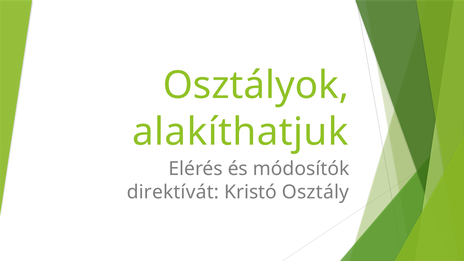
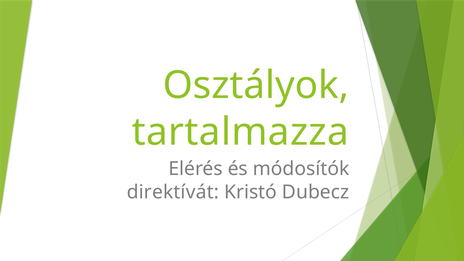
alakíthatjuk: alakíthatjuk -> tartalmazza (240, 132)
Osztály: Osztály -> Dubecz (316, 192)
